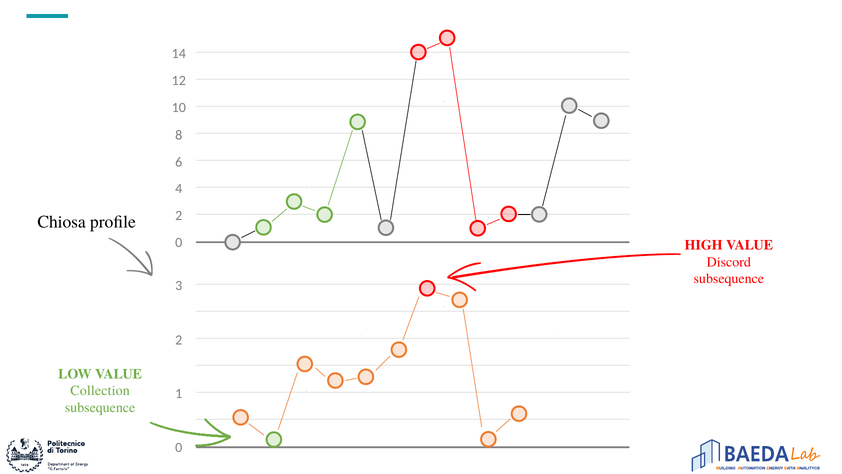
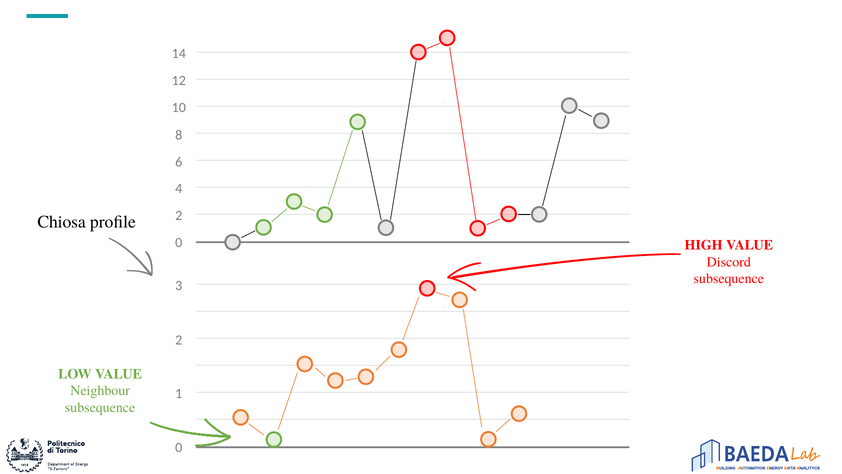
Collection: Collection -> Neighbour (100, 391)
